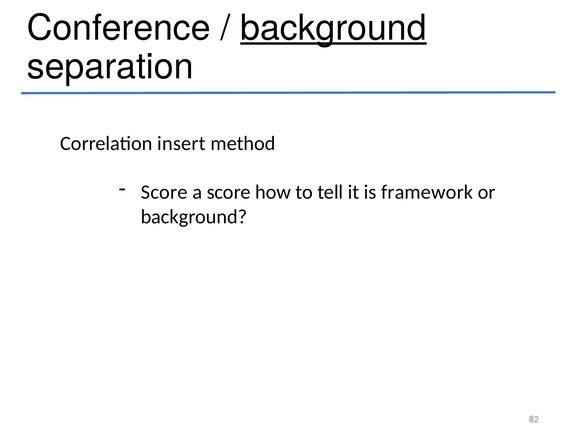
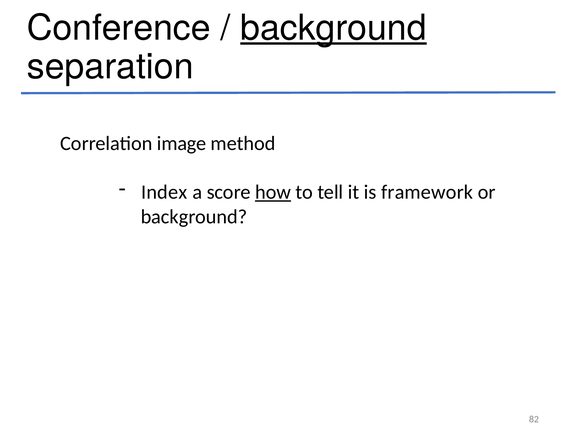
insert: insert -> image (182, 143)
Score: Score -> Index (164, 192)
how underline: none -> present (273, 192)
